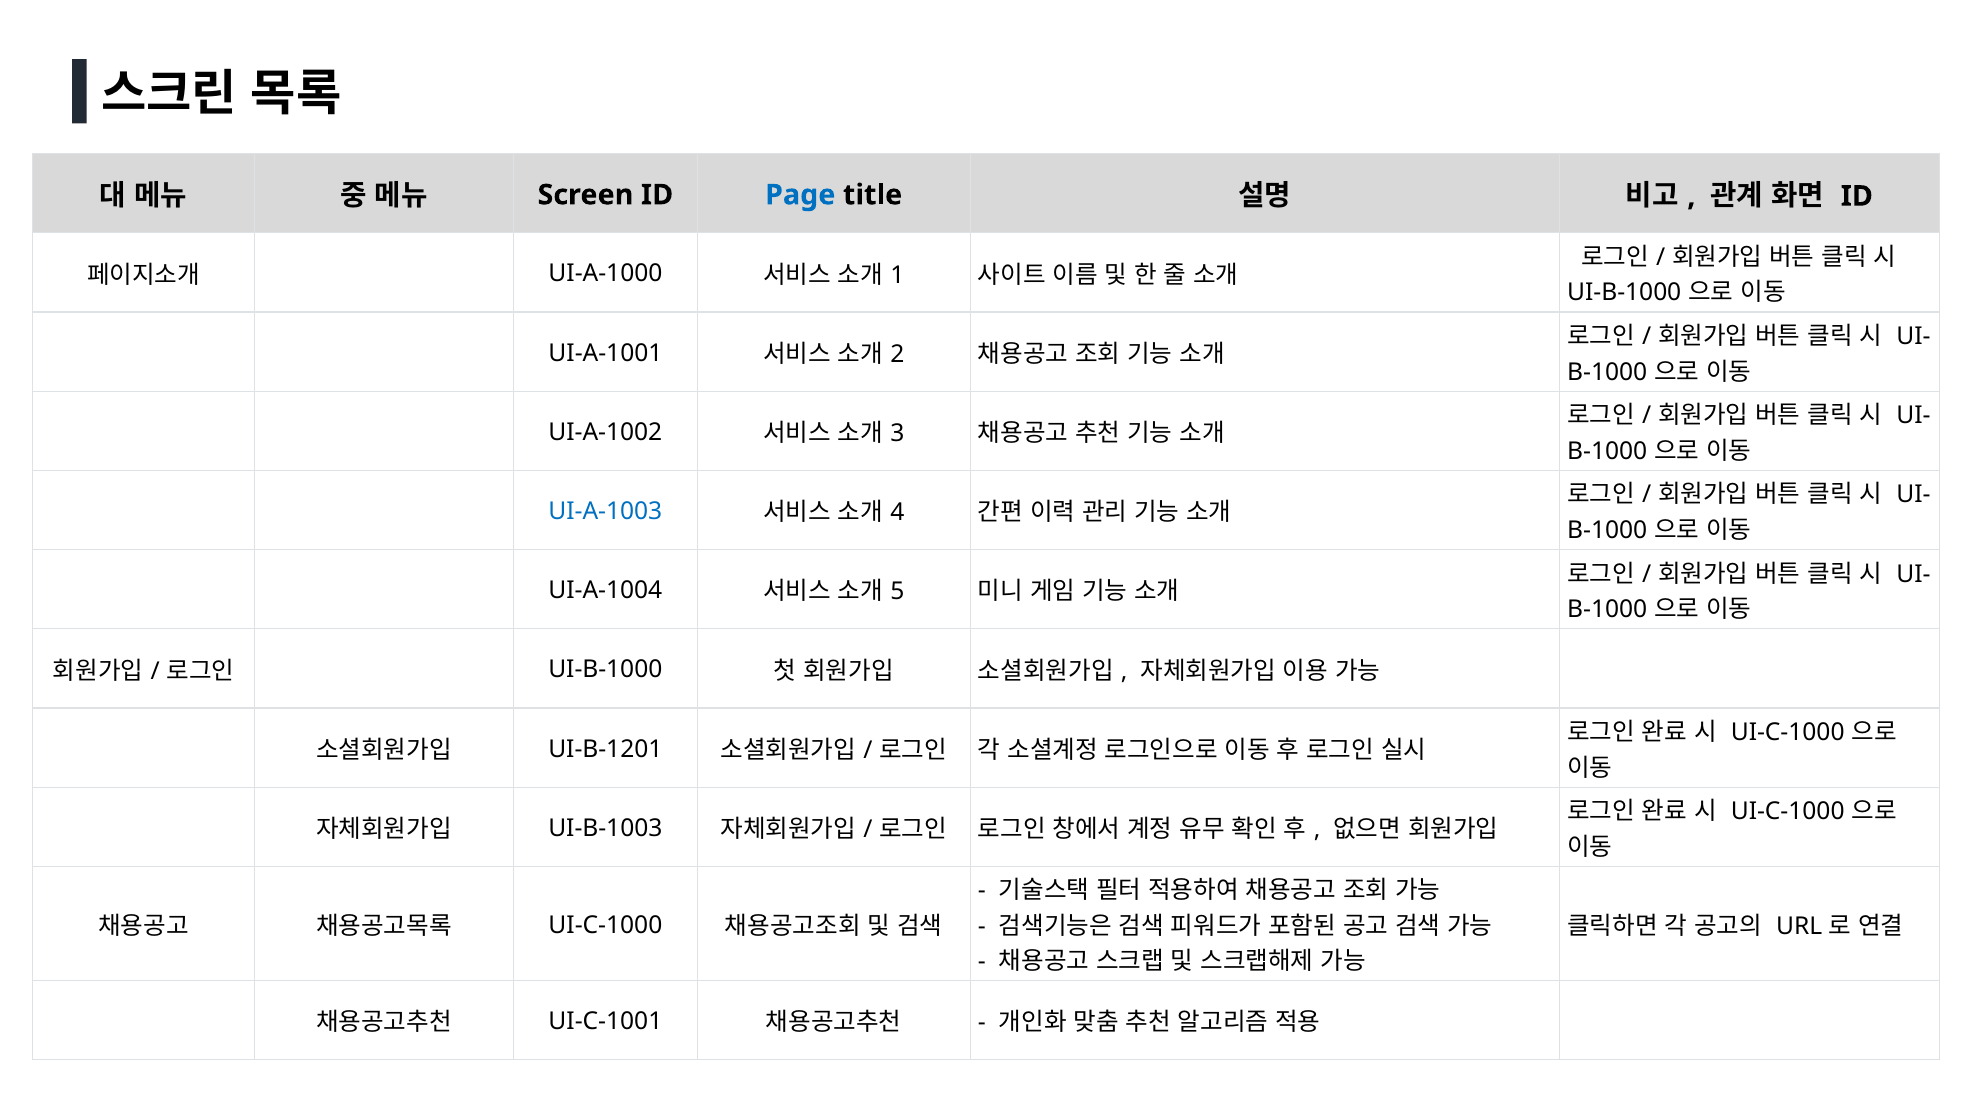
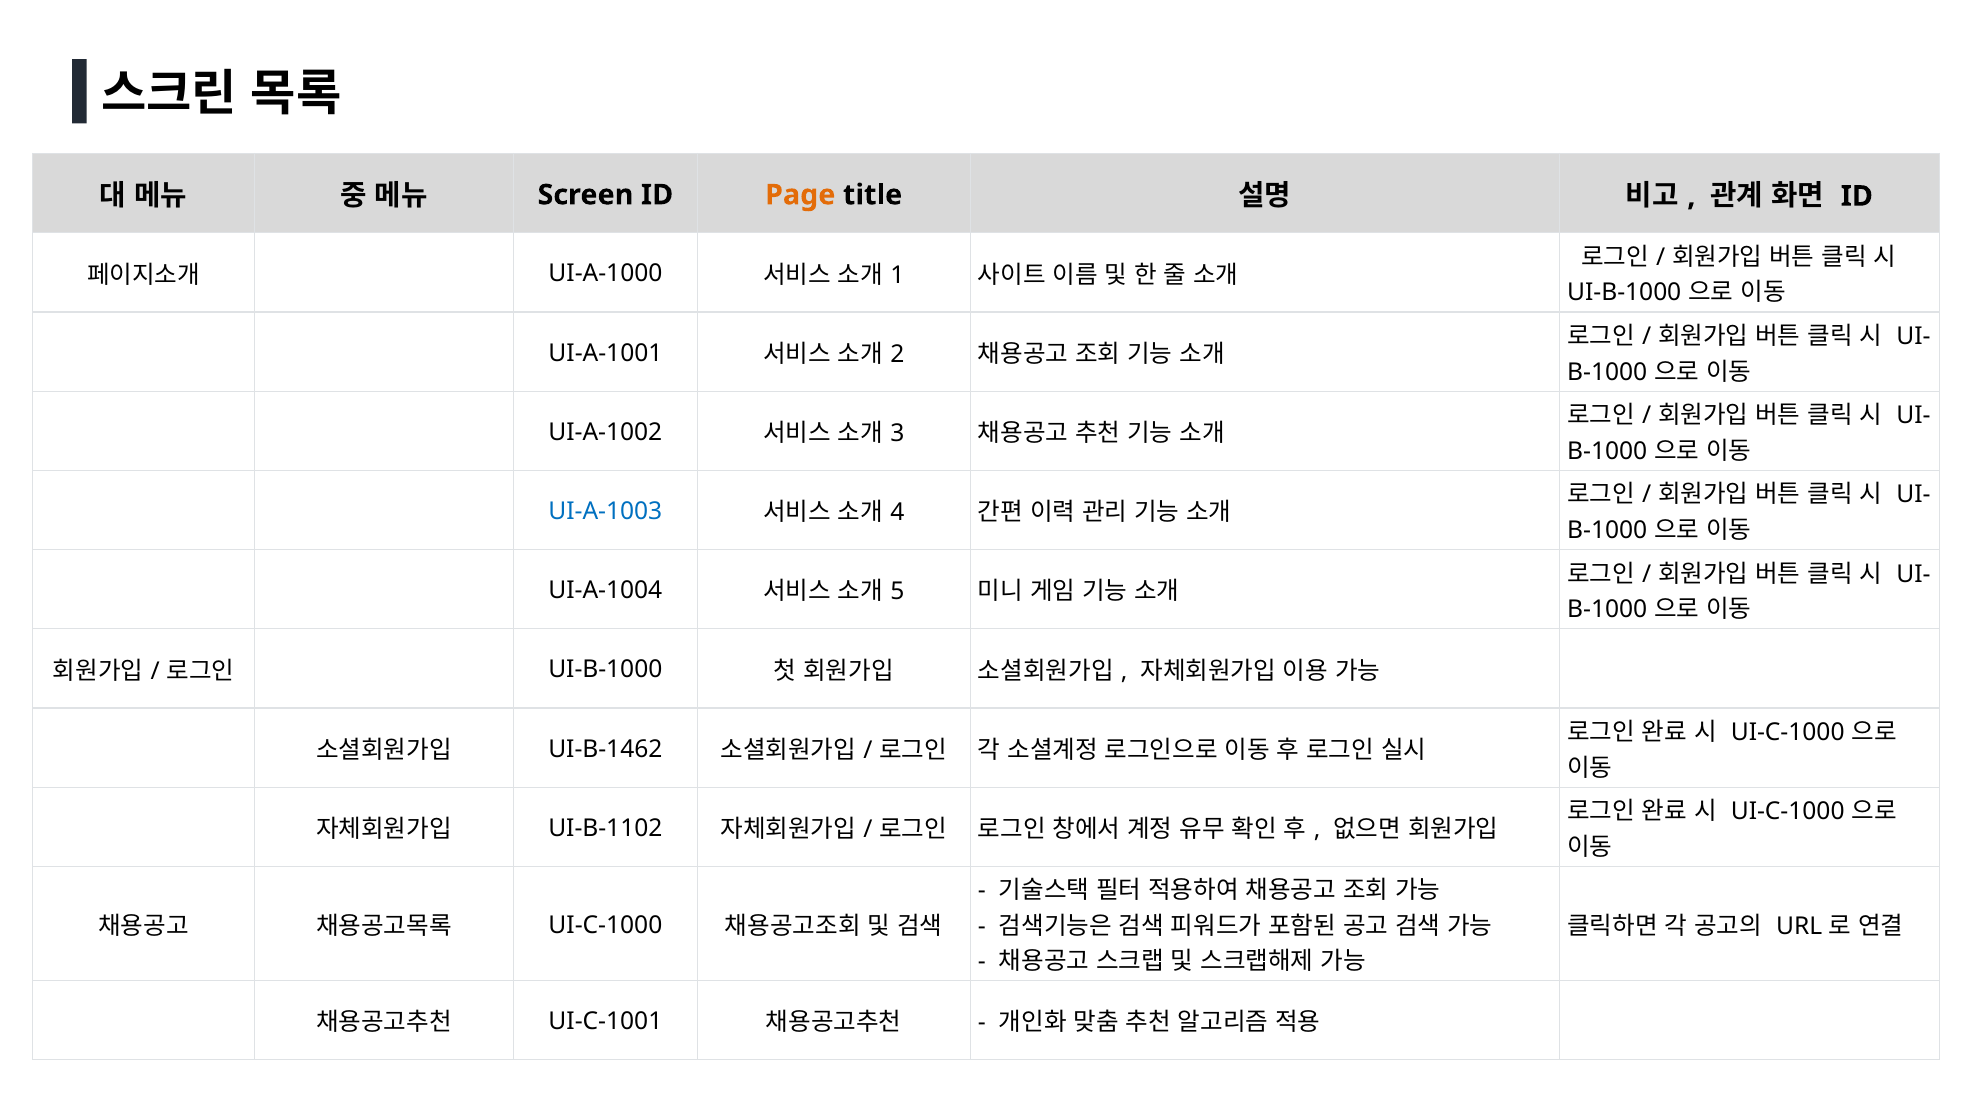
Page colour: blue -> orange (800, 195)
UI-B-1201: UI-B-1201 -> UI-B-1462 (605, 749)
UI-B-1003: UI-B-1003 -> UI-B-1102 (605, 829)
